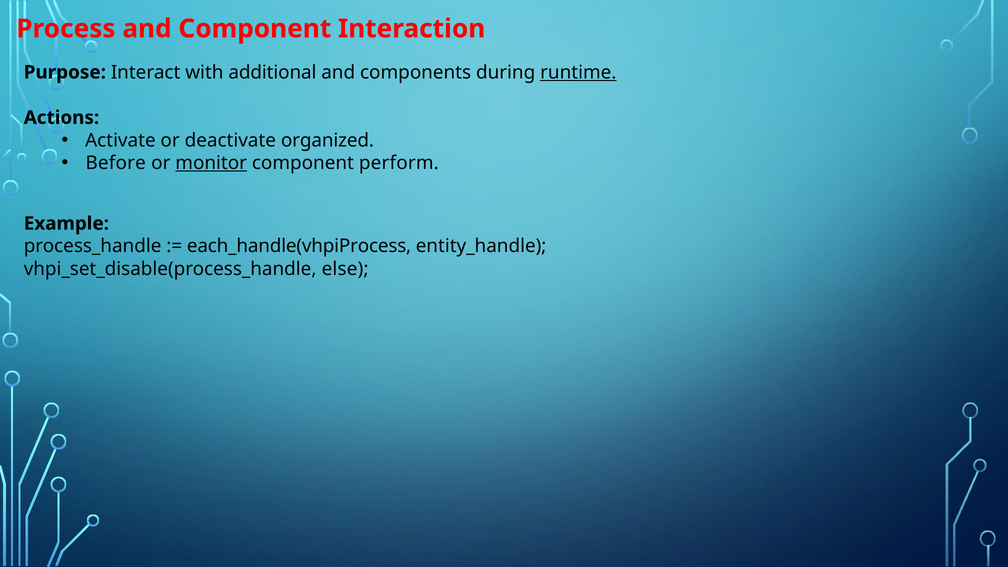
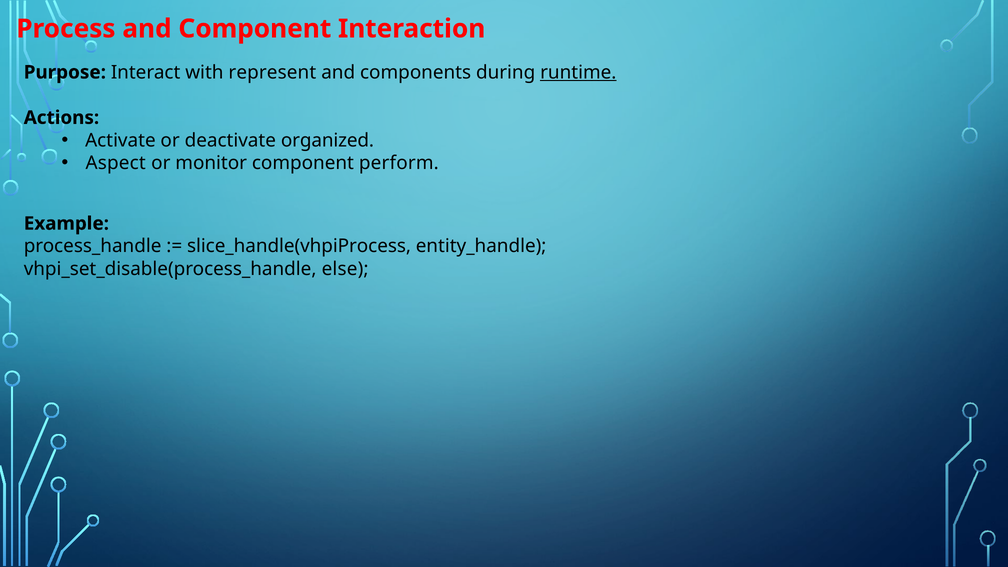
additional: additional -> represent (272, 72)
Before: Before -> Aspect (116, 163)
monitor underline: present -> none (211, 163)
each_handle(vhpiProcess: each_handle(vhpiProcess -> slice_handle(vhpiProcess (299, 246)
